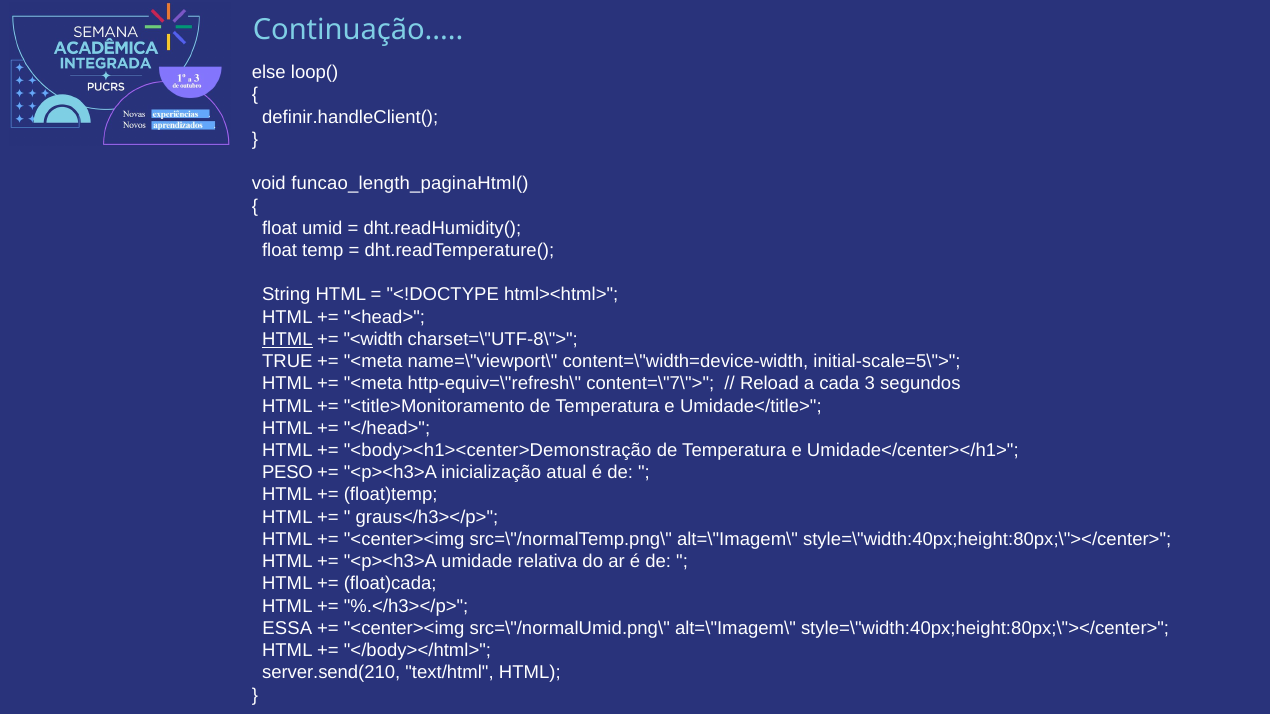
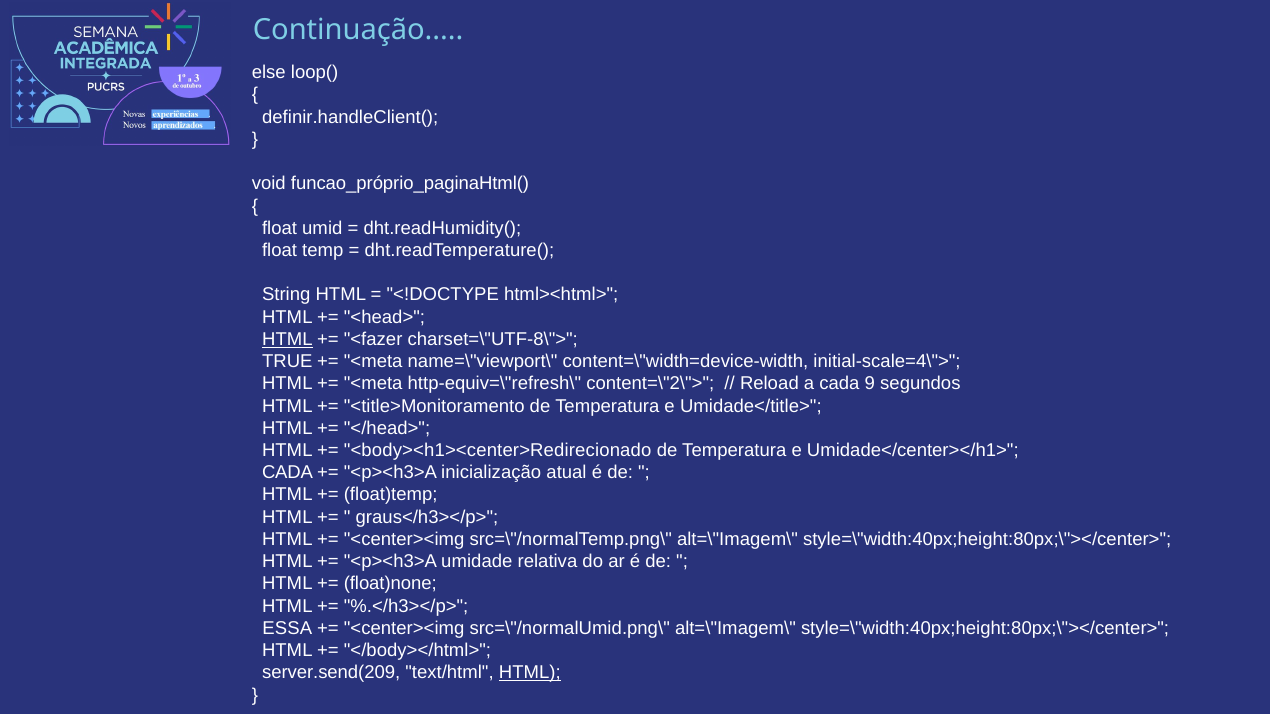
funcao_length_paginaHtml(: funcao_length_paginaHtml( -> funcao_próprio_paginaHtml( (410, 184)
<width: <width -> <fazer (373, 339)
initial-scale=5\">: initial-scale=5\"> -> initial-scale=4\"> (887, 362)
content=\"7\">: content=\"7\"> -> content=\"2\"> (650, 384)
3: 3 -> 9 (870, 384)
<body><h1><center>Demonstração: <body><h1><center>Demonstração -> <body><h1><center>Redirecionado (498, 451)
PESO: PESO -> CADA (287, 473)
float)cada: float)cada -> float)none (390, 584)
server.send(210: server.send(210 -> server.send(209 (331, 673)
HTML underline: none -> present (530, 673)
